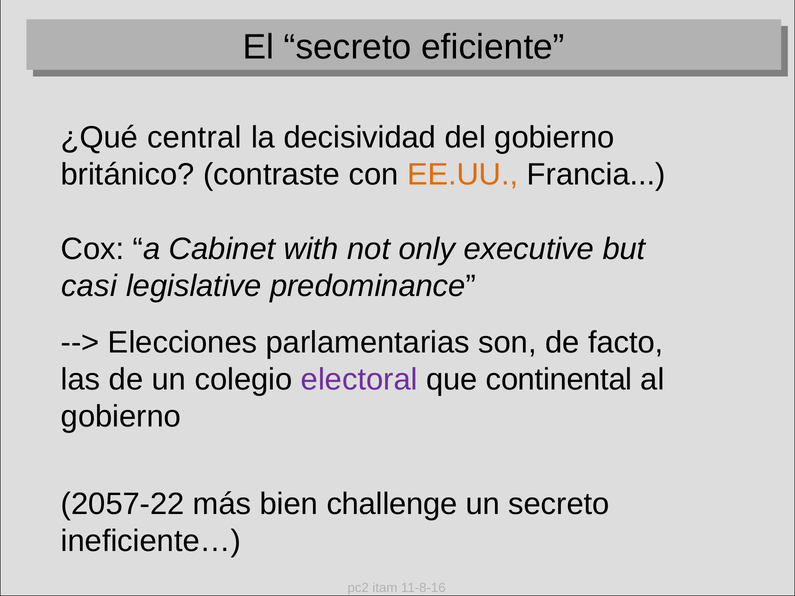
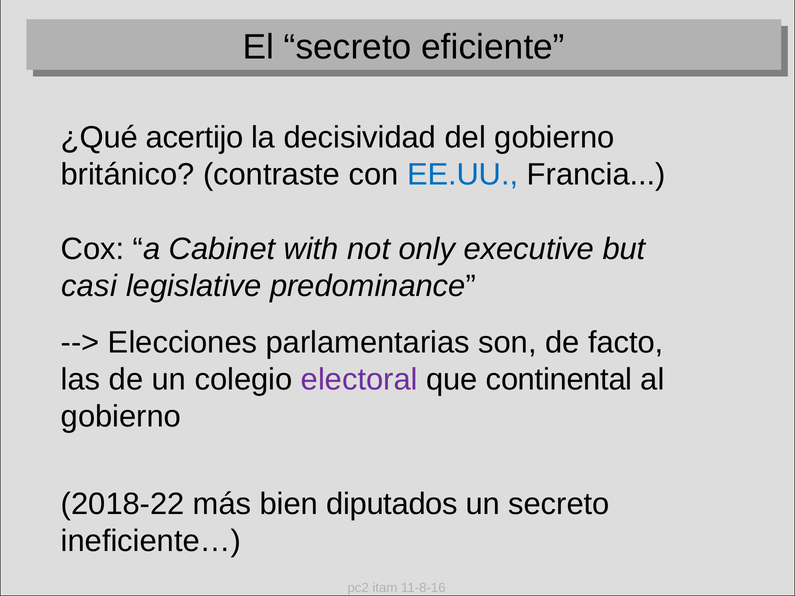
central: central -> acertijo (195, 137)
EE.UU colour: orange -> blue (463, 174)
2057-22: 2057-22 -> 2018-22 (123, 504)
challenge: challenge -> diputados (392, 504)
